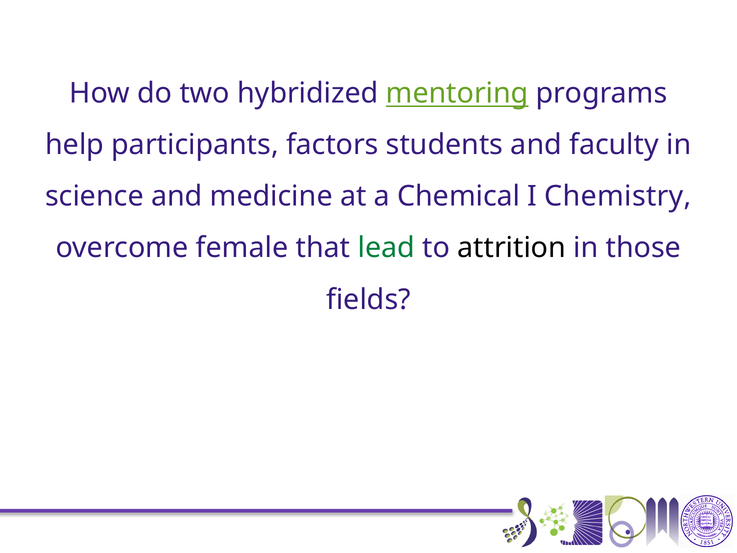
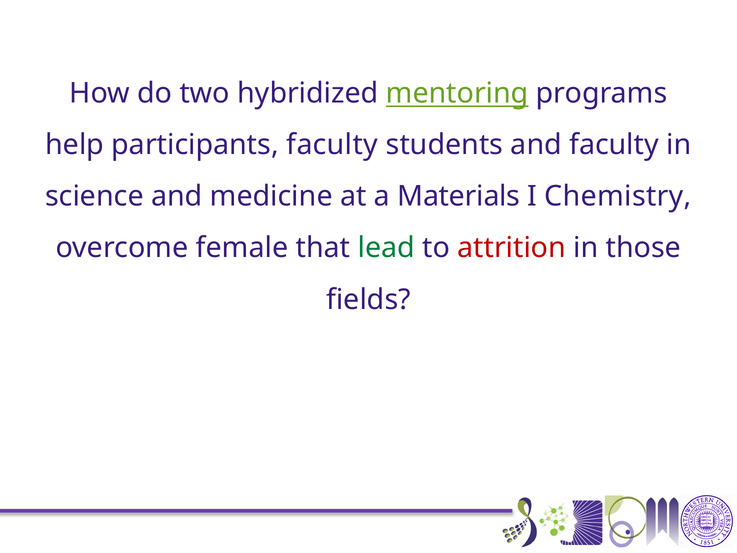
participants factors: factors -> faculty (332, 145)
Chemical: Chemical -> Materials (459, 196)
attrition colour: black -> red (512, 248)
